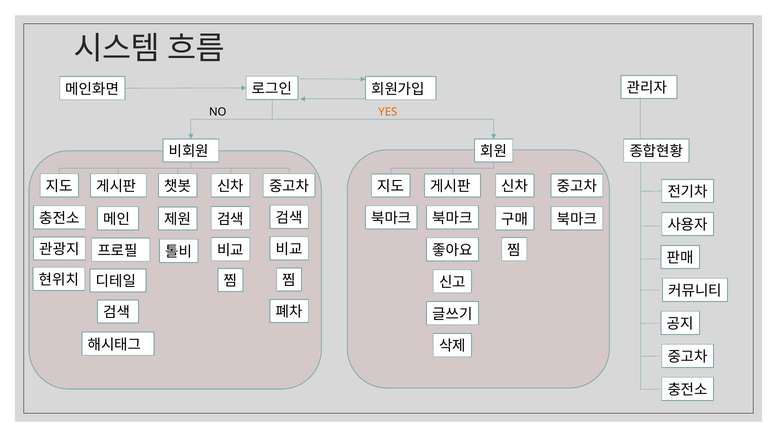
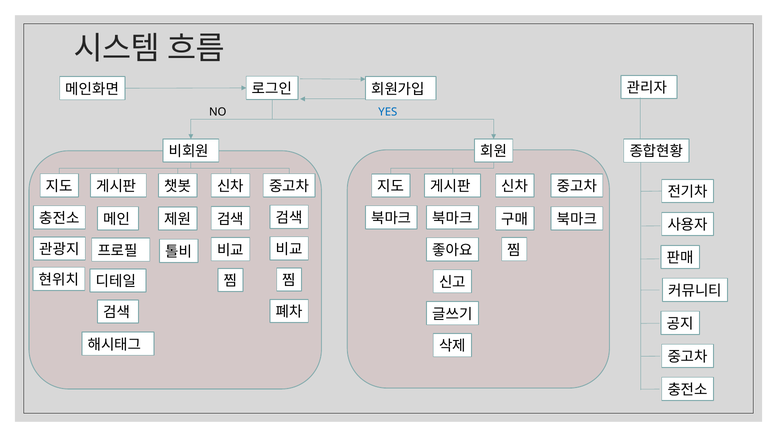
YES colour: orange -> blue (388, 112)
